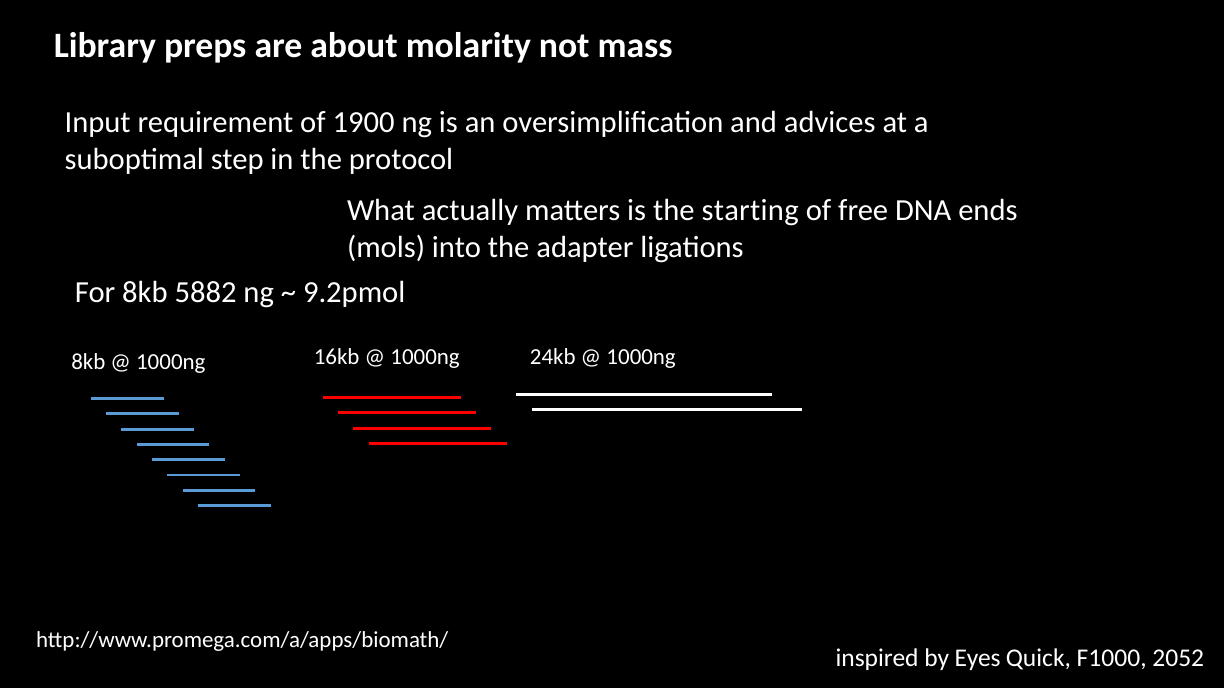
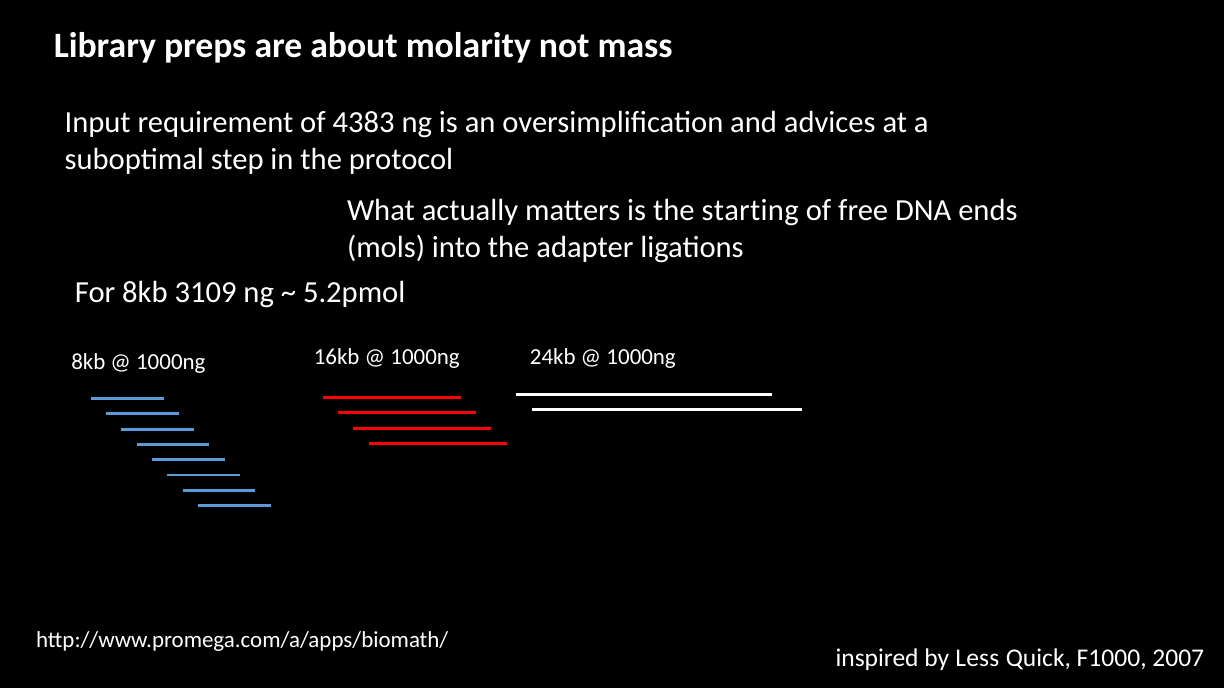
1900: 1900 -> 4383 (364, 123)
5882: 5882 -> 3109 (206, 293)
9.2pmol: 9.2pmol -> 5.2pmol (354, 293)
Eyes: Eyes -> Less (977, 659)
2052: 2052 -> 2007 (1178, 659)
